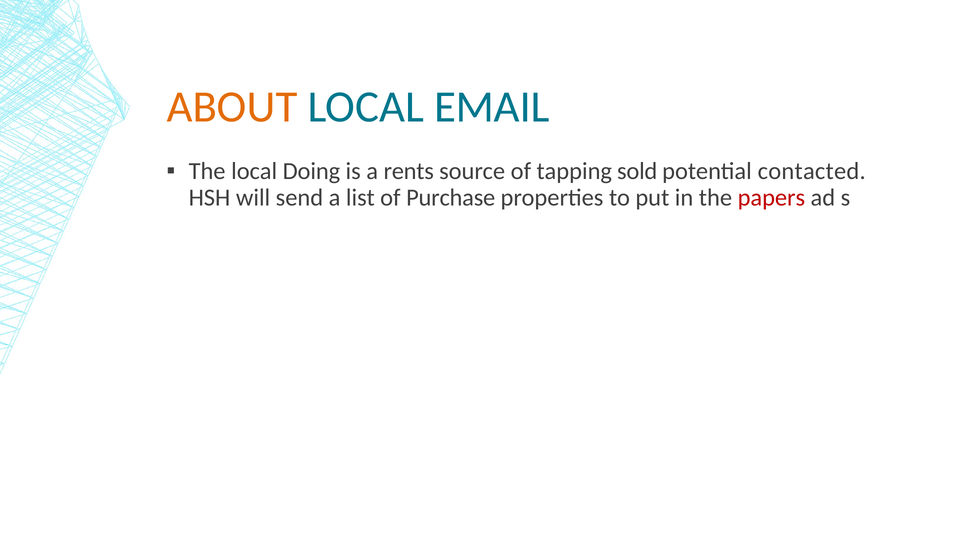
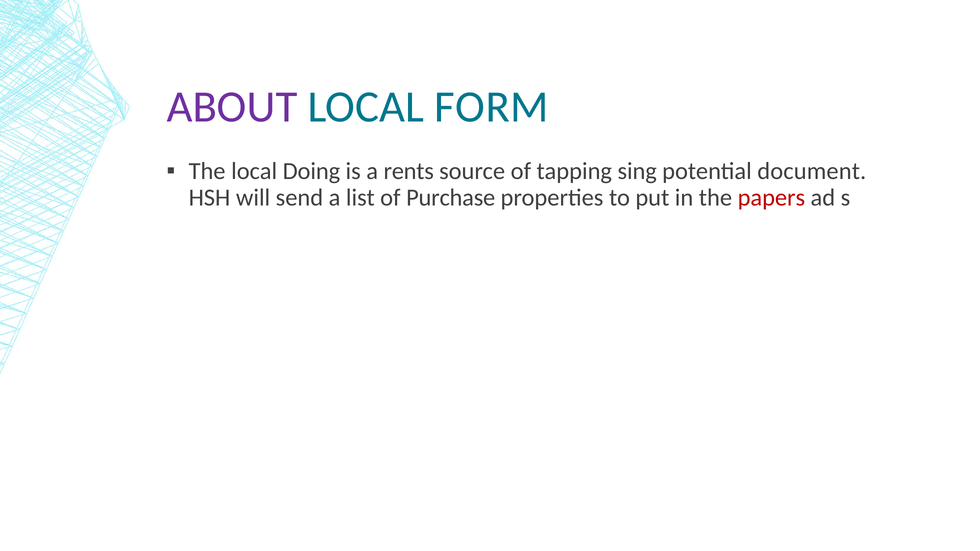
ABOUT colour: orange -> purple (232, 107)
EMAIL: EMAIL -> FORM (492, 107)
sold: sold -> sing (637, 171)
contacted: contacted -> document (812, 171)
